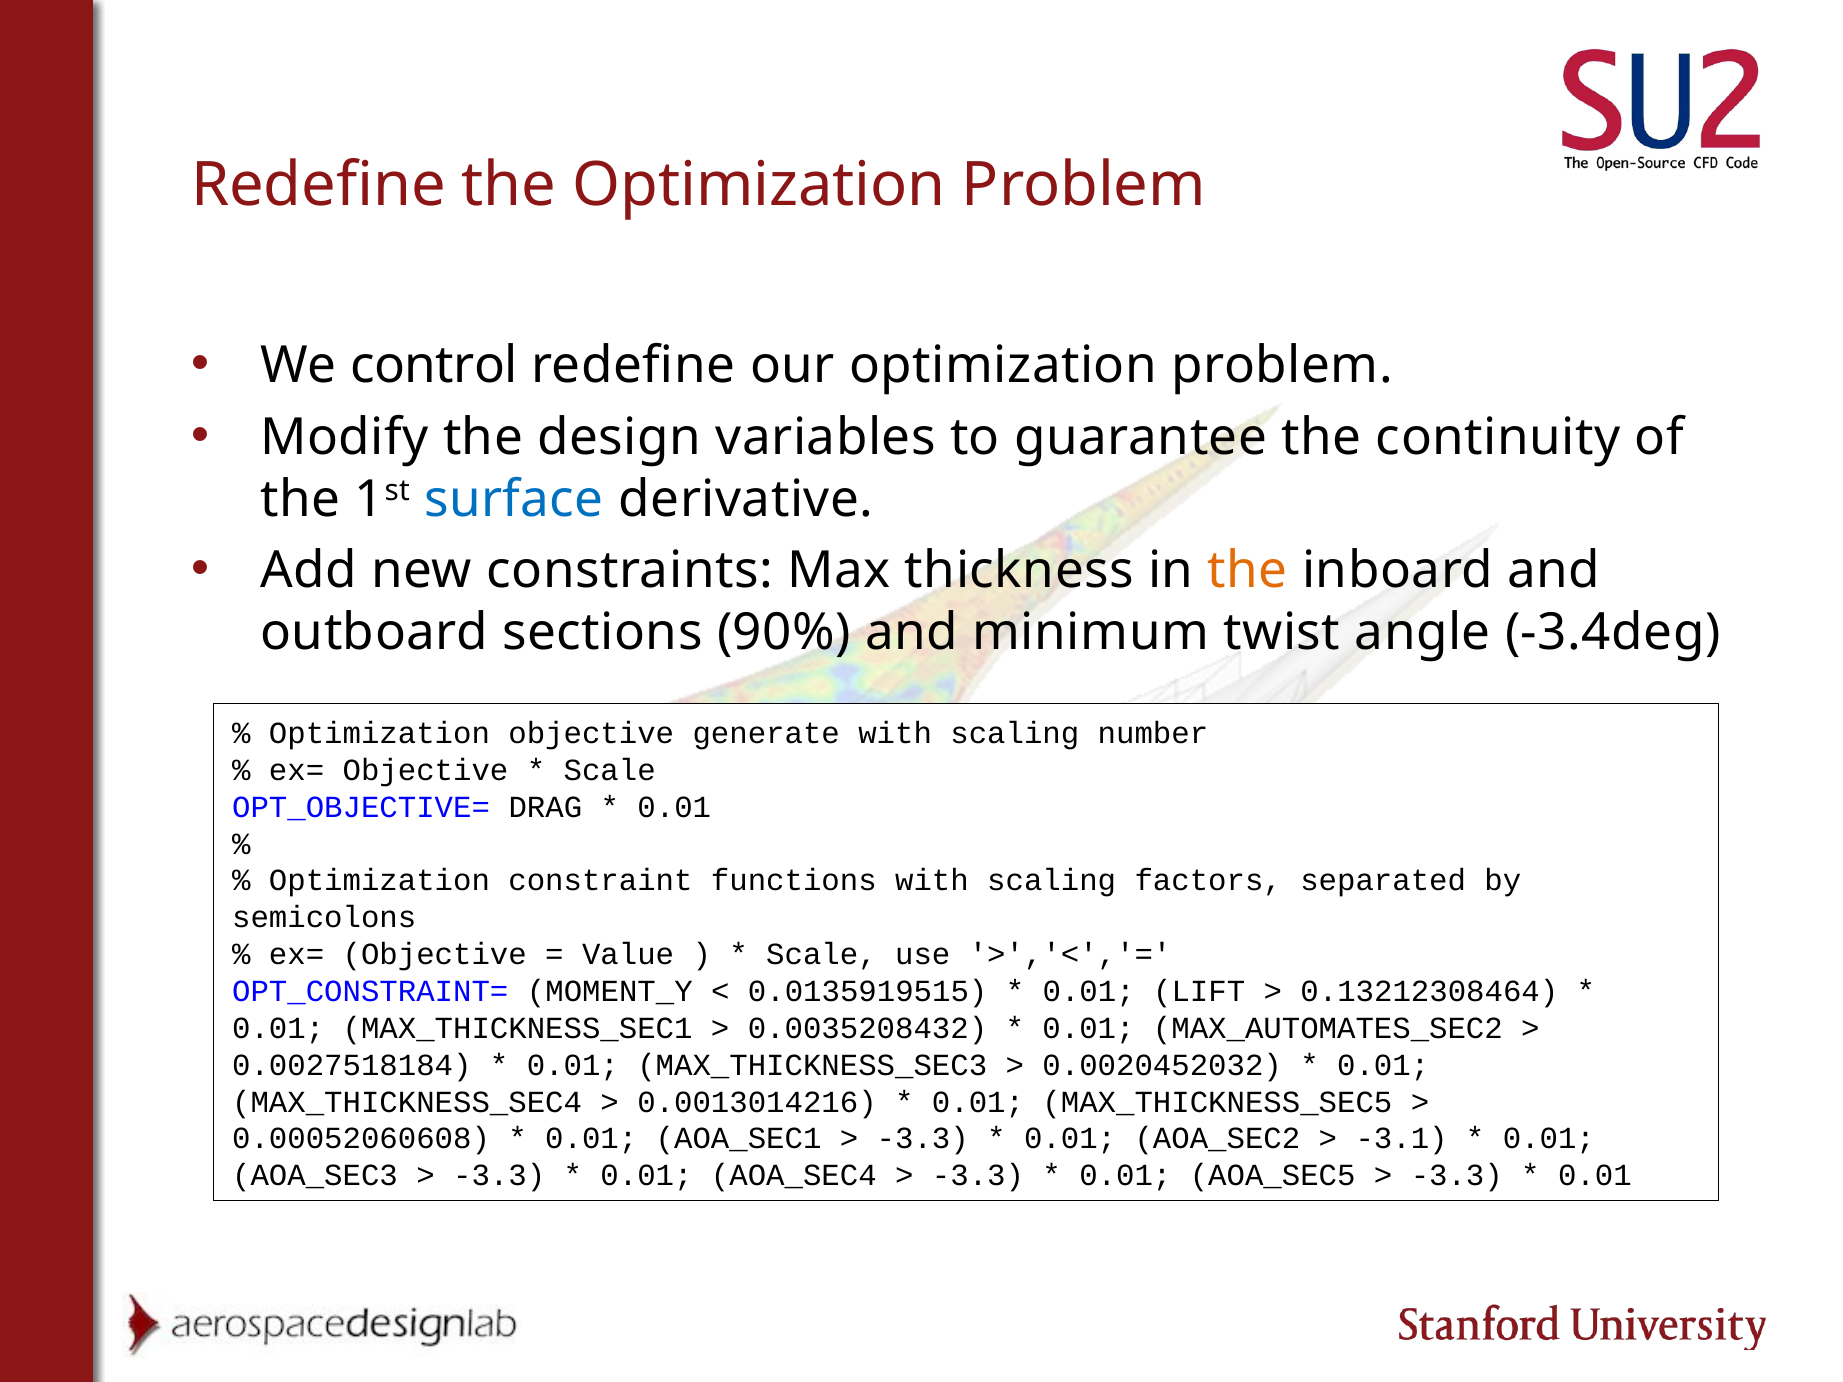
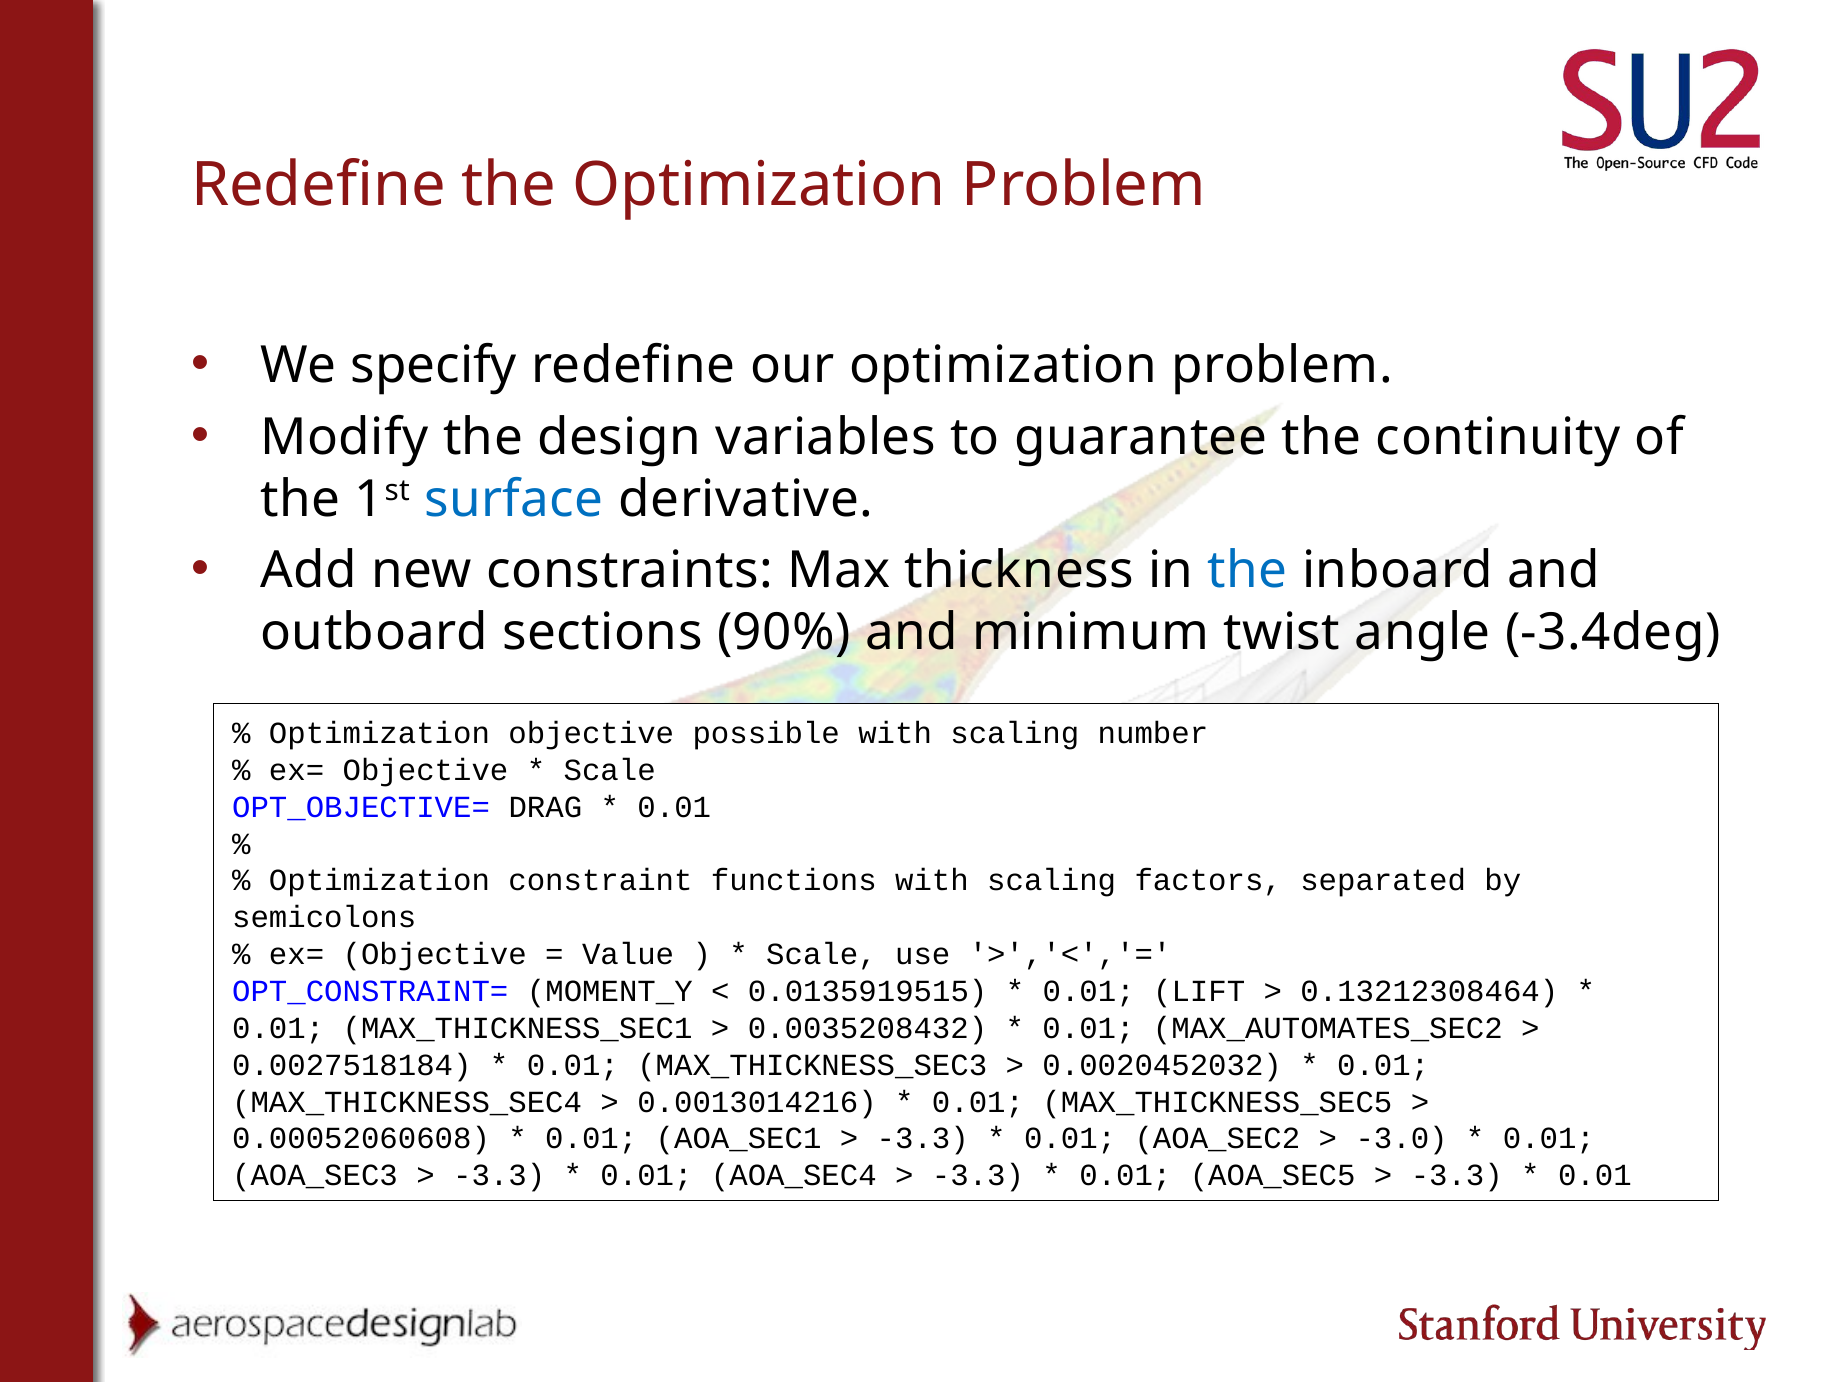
control: control -> specify (434, 366)
the colour: orange -> blue (1248, 571)
generate: generate -> possible (766, 734)
-3.1: -3.1 -> -3.0 (1402, 1139)
